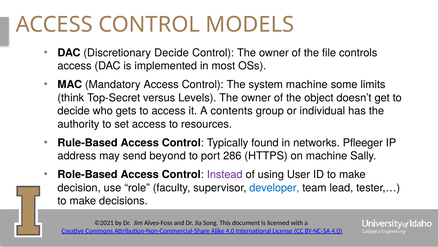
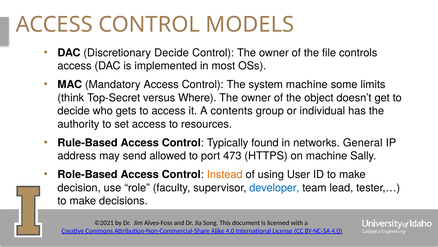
Levels: Levels -> Where (197, 97)
Pfleeger: Pfleeger -> General (363, 142)
beyond: beyond -> allowed (168, 156)
286: 286 -> 473 (232, 156)
Instead colour: purple -> orange (225, 174)
